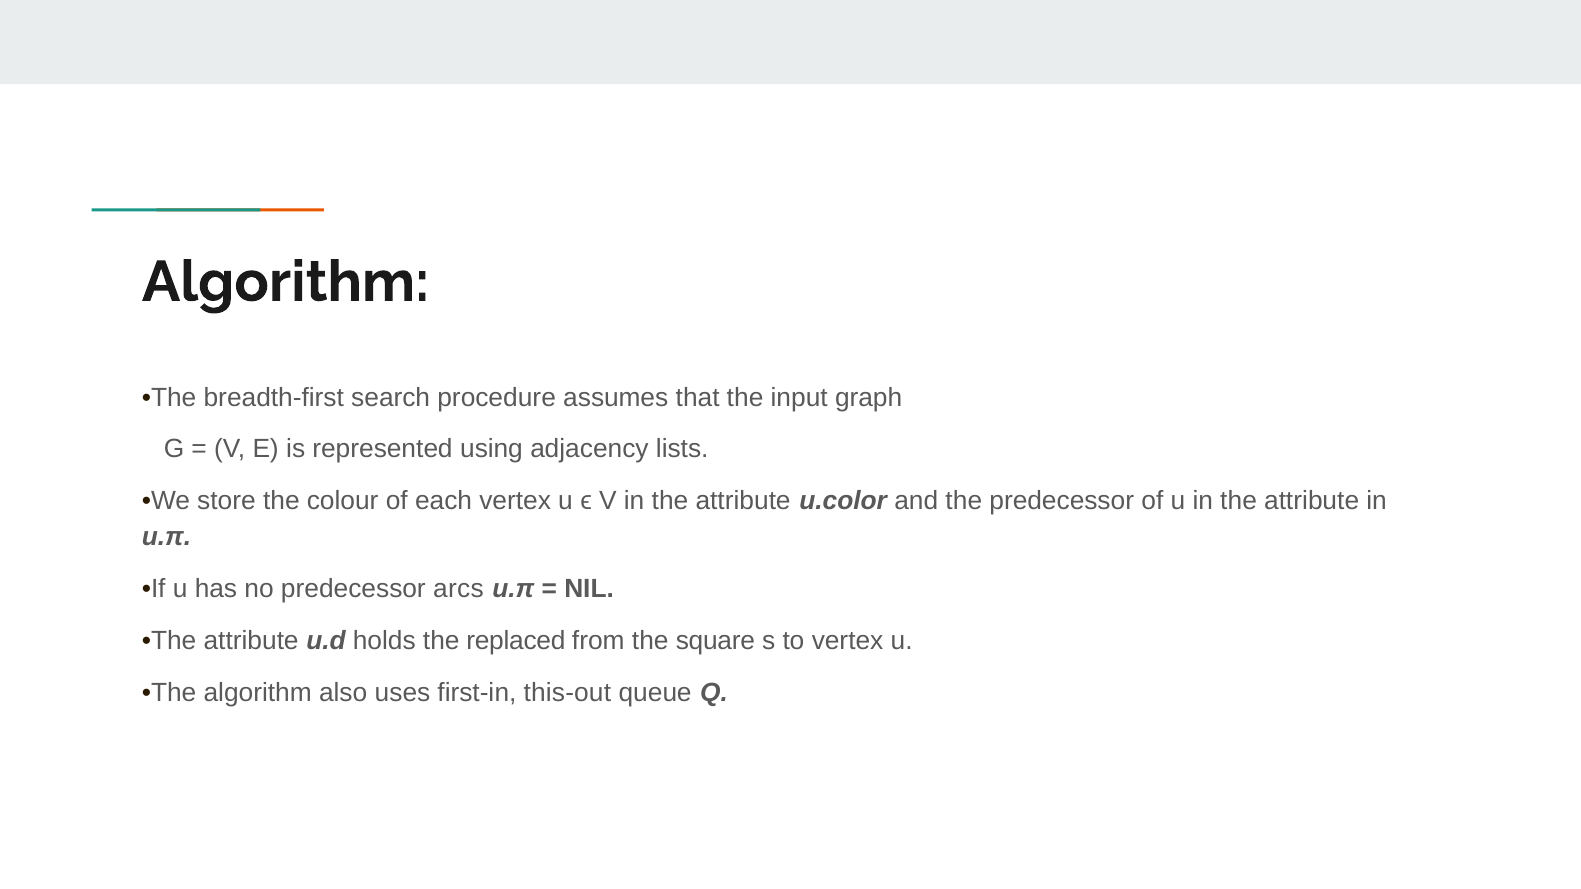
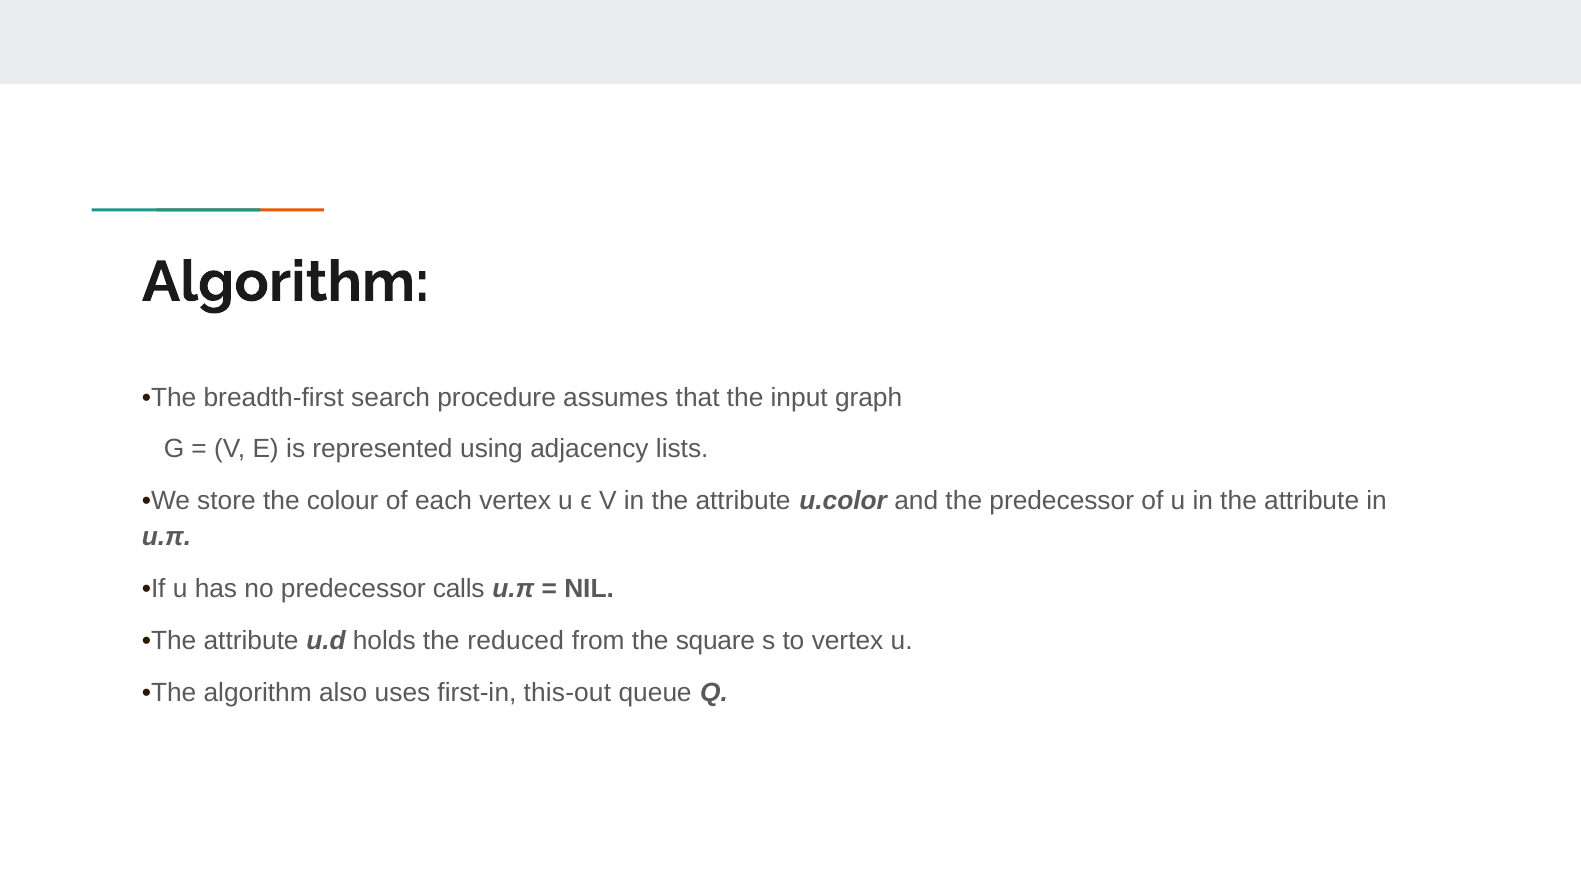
arcs: arcs -> calls (459, 589)
replaced: replaced -> reduced (516, 641)
